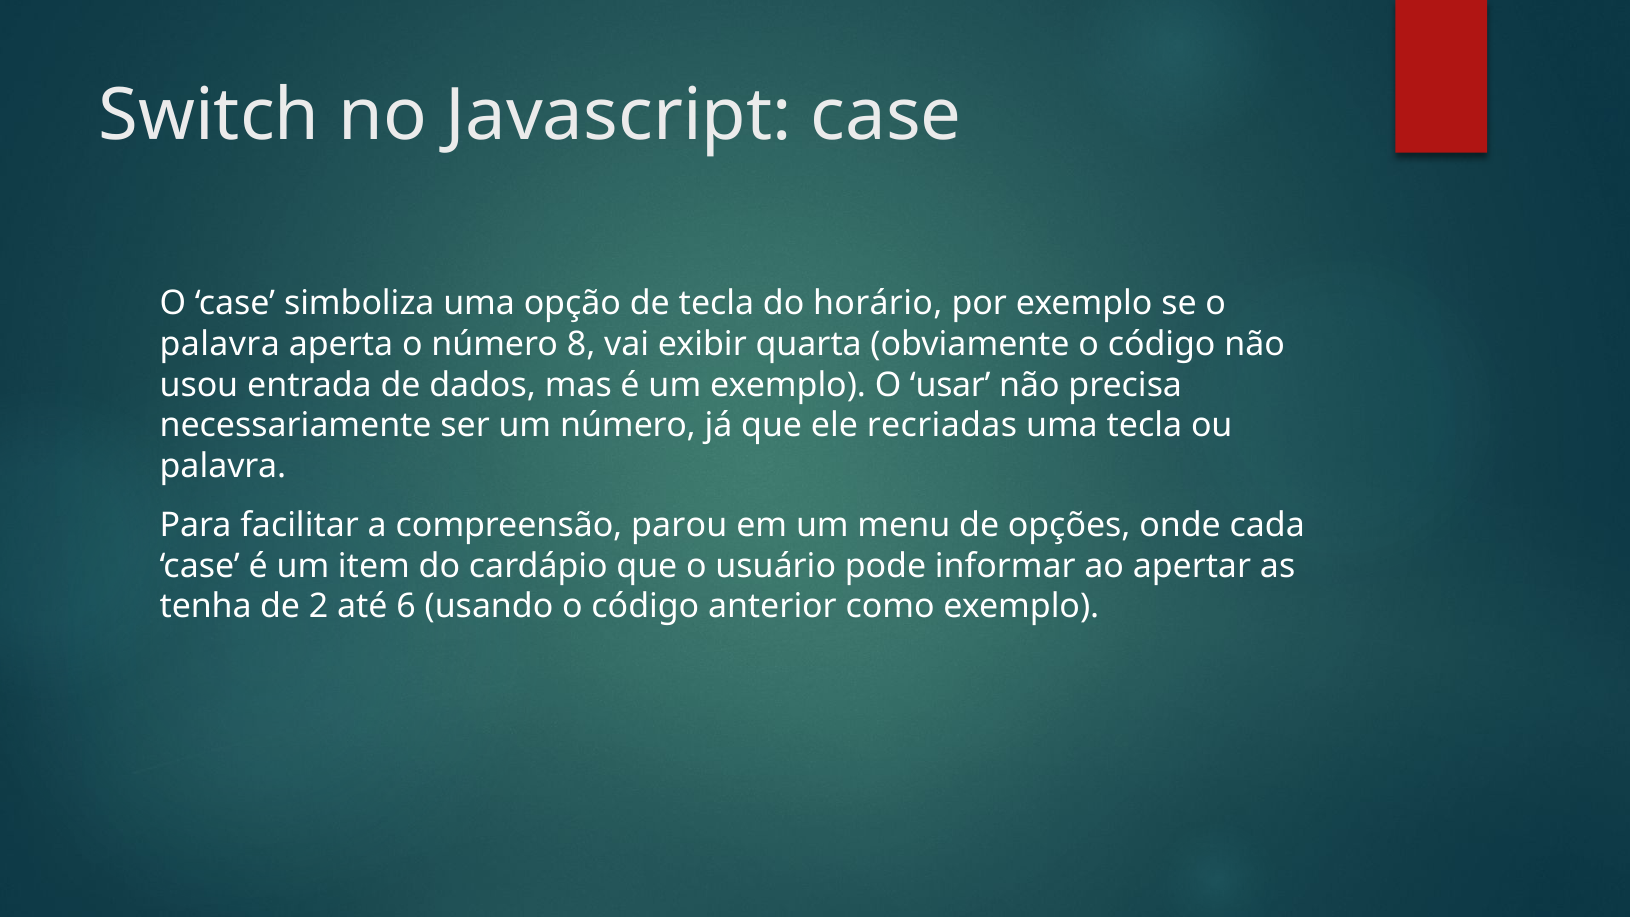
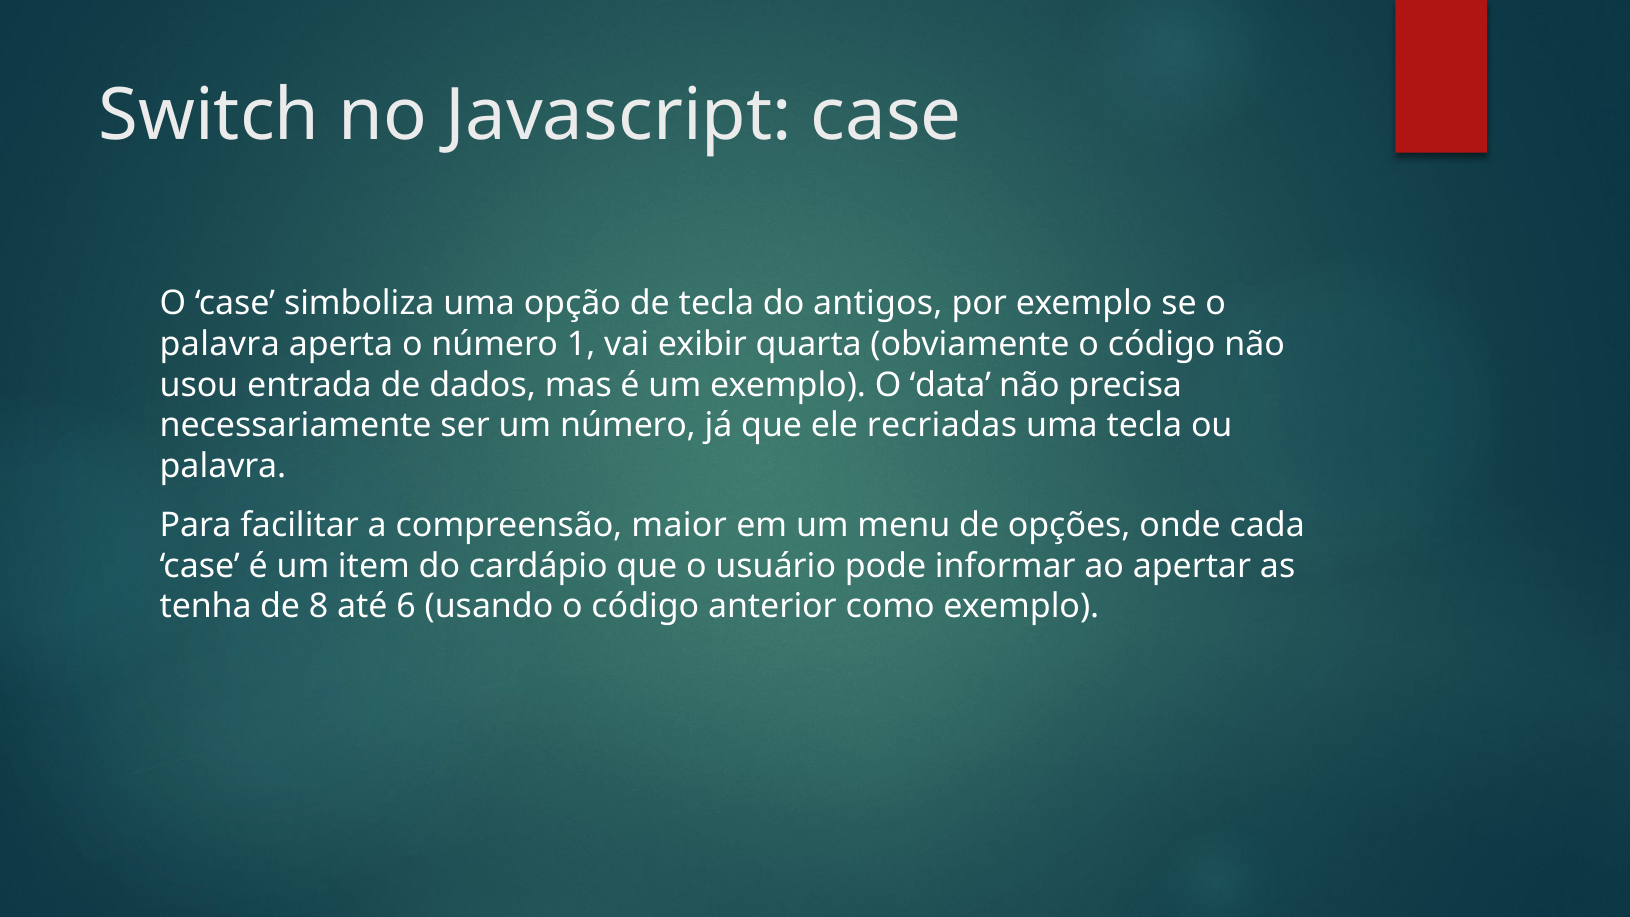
horário: horário -> antigos (878, 303)
8: 8 -> 1 (581, 344)
usar: usar -> data (950, 385)
parou: parou -> maior (679, 525)
2: 2 -> 8 (319, 607)
